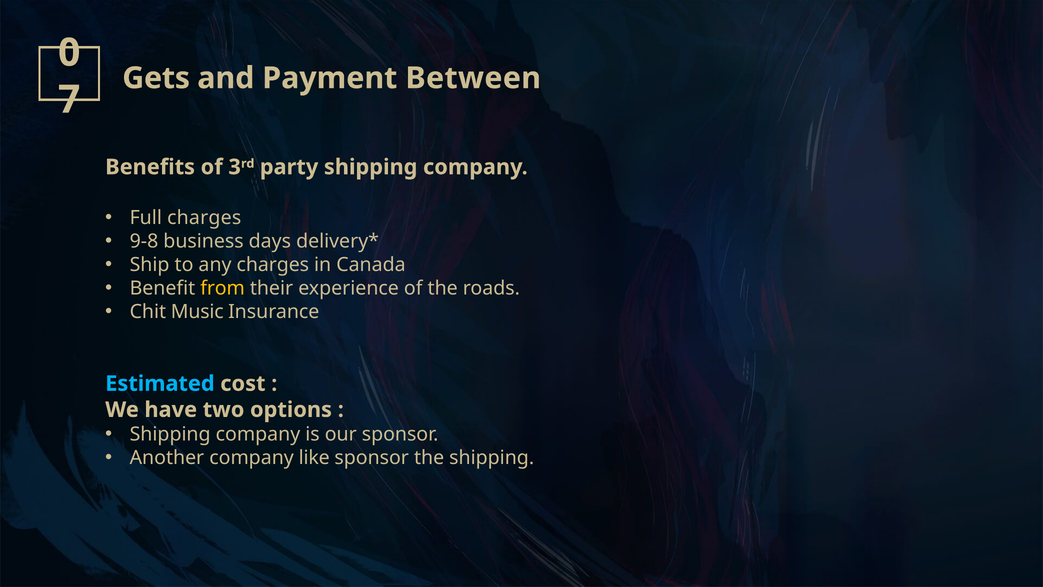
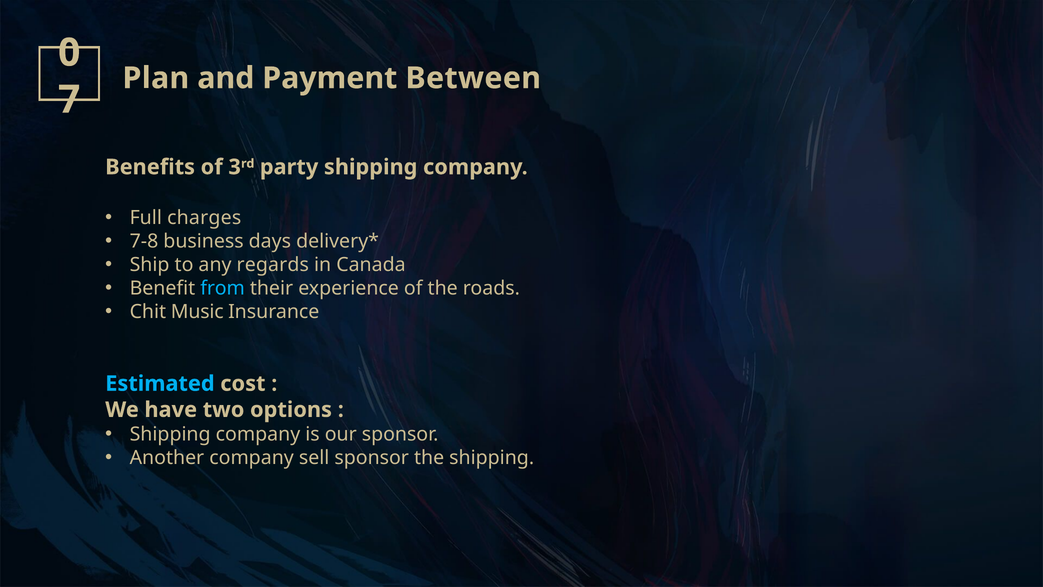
Gets: Gets -> Plan (156, 78)
9-8: 9-8 -> 7-8 (144, 241)
any charges: charges -> regards (273, 265)
from colour: yellow -> light blue (223, 288)
like: like -> sell (314, 458)
